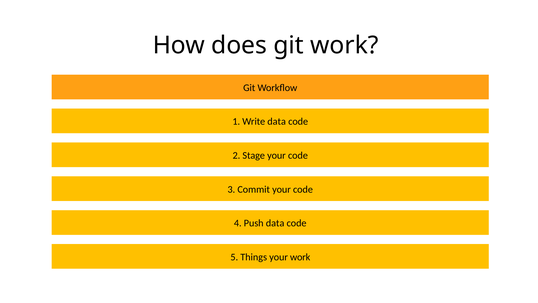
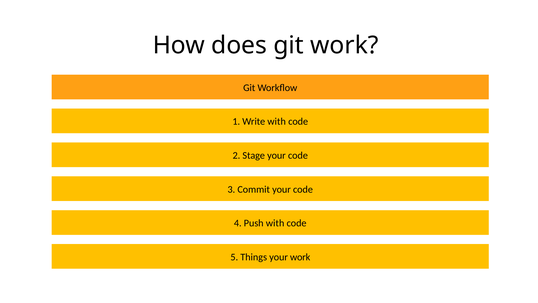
Write data: data -> with (277, 121)
Push data: data -> with (275, 223)
